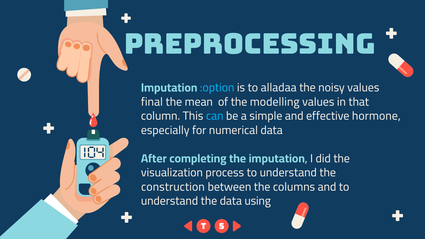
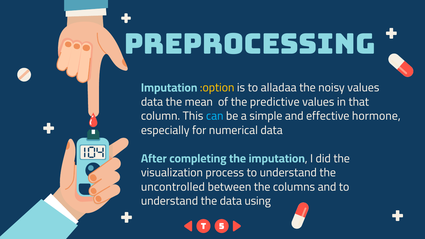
:option colour: light blue -> yellow (217, 88)
final: final -> data (152, 102)
modelling: modelling -> predictive (275, 102)
construction: construction -> uncontrolled (173, 187)
